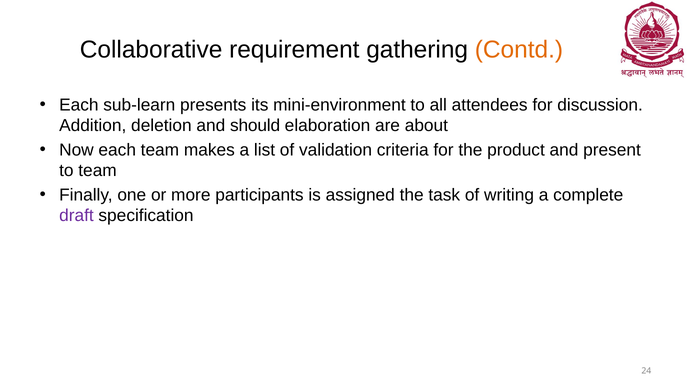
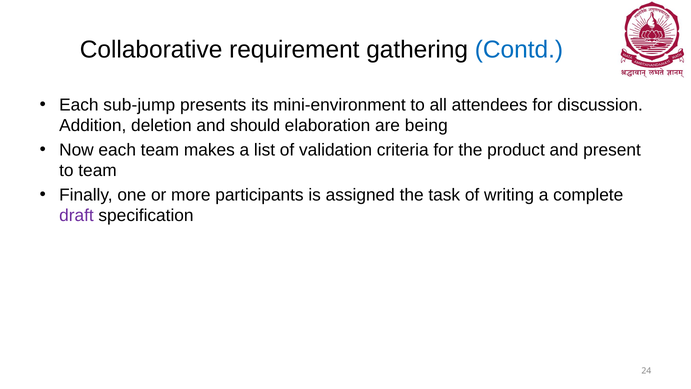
Contd colour: orange -> blue (519, 50)
sub-learn: sub-learn -> sub-jump (139, 105)
about: about -> being (426, 126)
